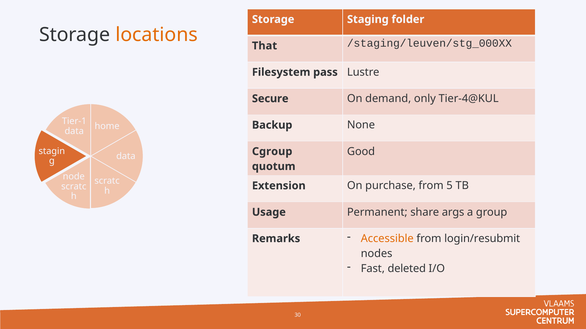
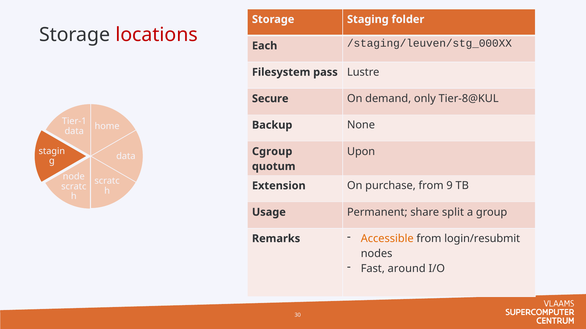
locations colour: orange -> red (157, 35)
That: That -> Each (265, 46)
Tier-4@KUL: Tier-4@KUL -> Tier-8@KUL (469, 99)
Good: Good -> Upon (361, 152)
5: 5 -> 9 (450, 186)
args: args -> split (453, 213)
deleted: deleted -> around (407, 269)
